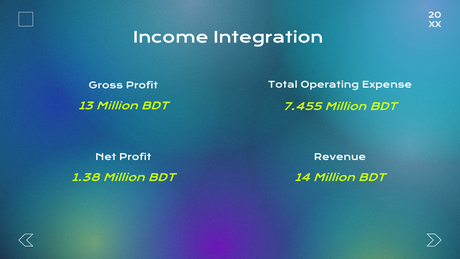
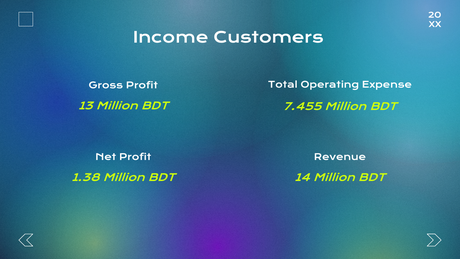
Integration: Integration -> Customers (269, 38)
